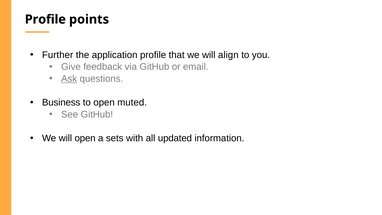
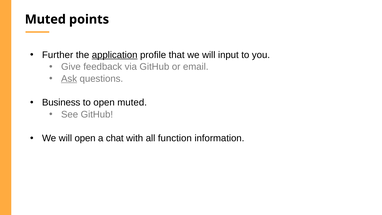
Profile: Profile -> Muted (45, 19)
application underline: none -> present (115, 55)
align: align -> input (228, 55)
sets: sets -> chat (115, 138)
updated: updated -> function (175, 138)
